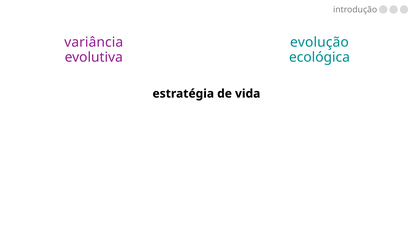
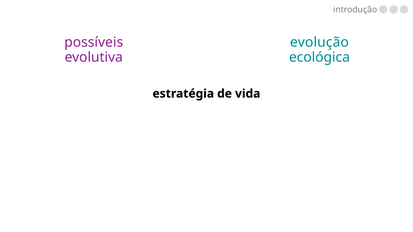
variância: variância -> possíveis (94, 42)
